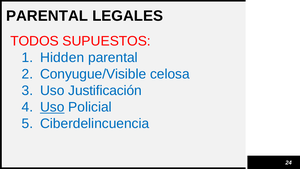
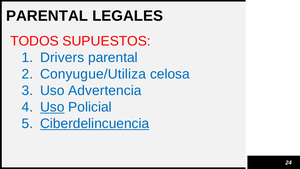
Hidden: Hidden -> Drivers (62, 57)
Conyugue/Visible: Conyugue/Visible -> Conyugue/Utiliza (93, 74)
Justificación: Justificación -> Advertencia (105, 90)
Ciberdelincuencia underline: none -> present (95, 123)
